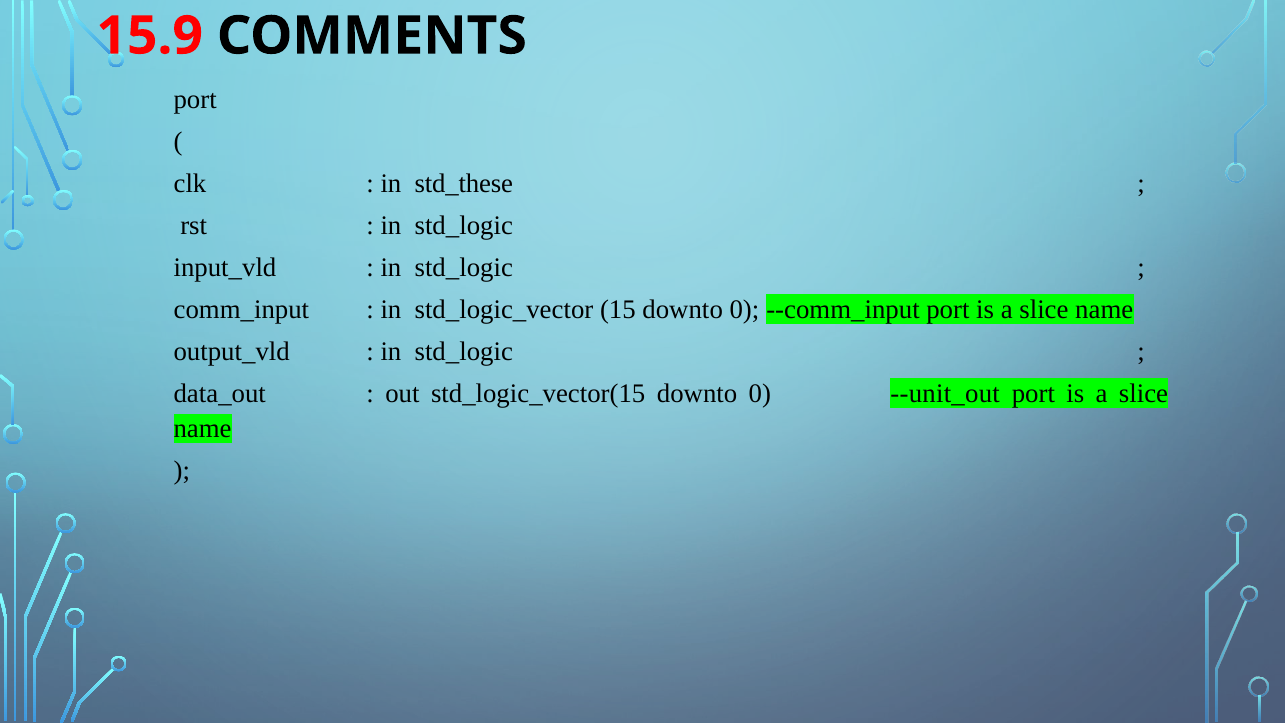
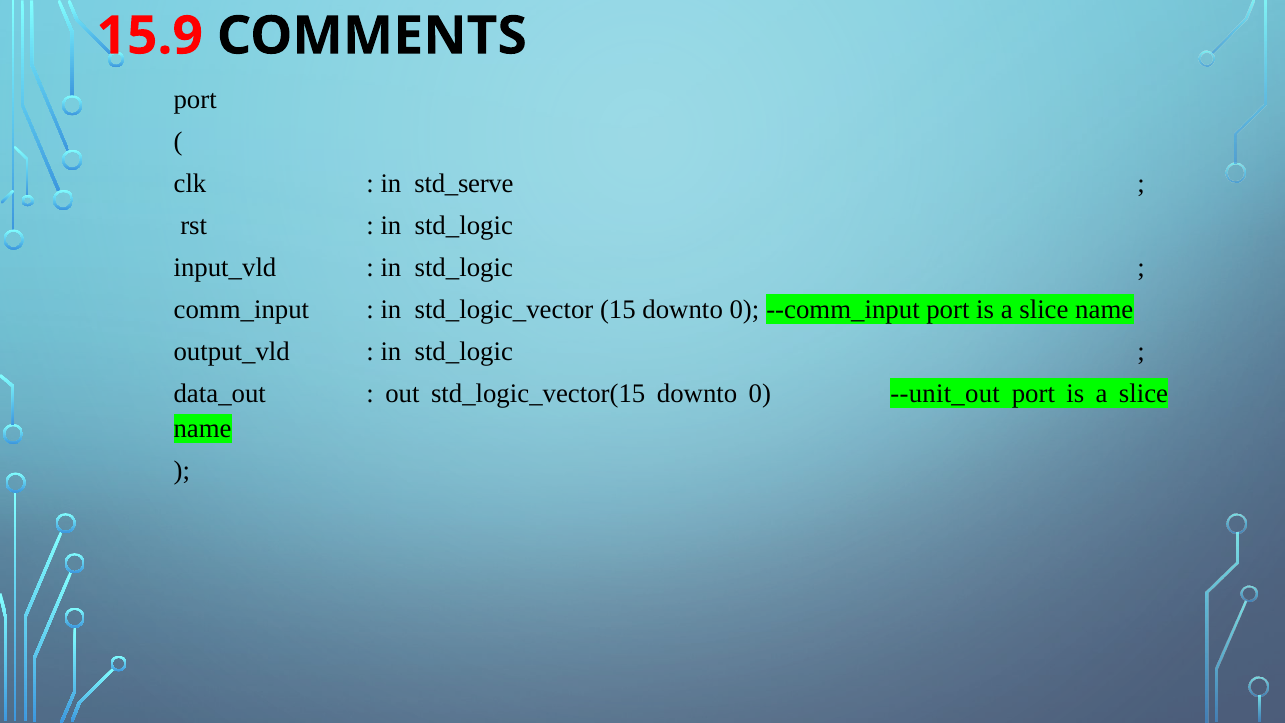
std_these: std_these -> std_serve (464, 183)
